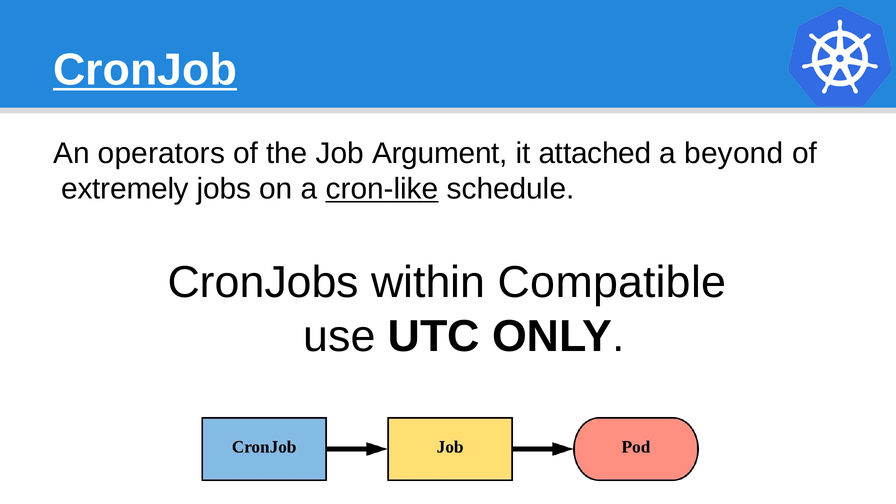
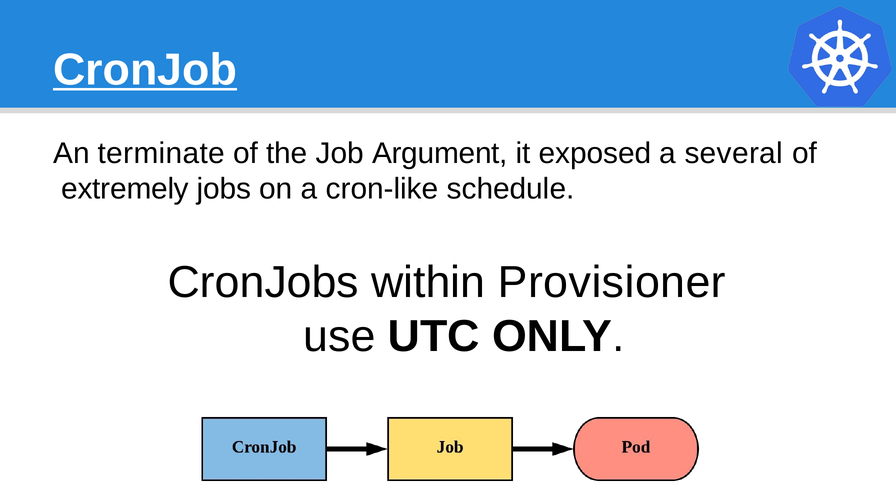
operators: operators -> terminate (161, 153)
attached: attached -> exposed (595, 153)
beyond: beyond -> several (734, 153)
cron-like underline: present -> none (382, 189)
Compatible: Compatible -> Provisioner (612, 283)
